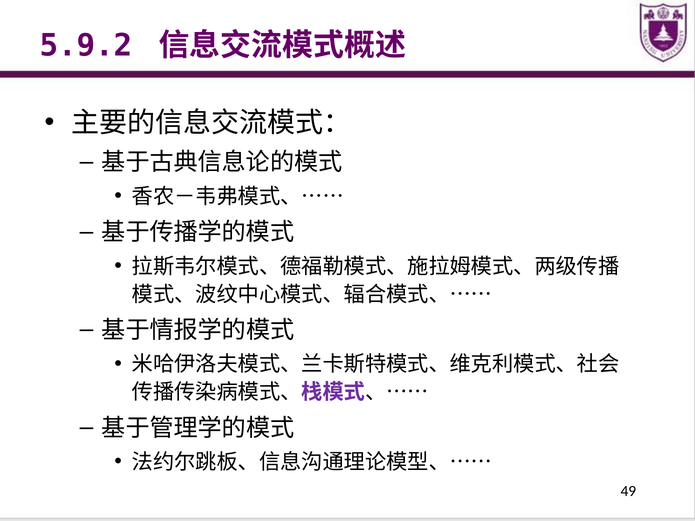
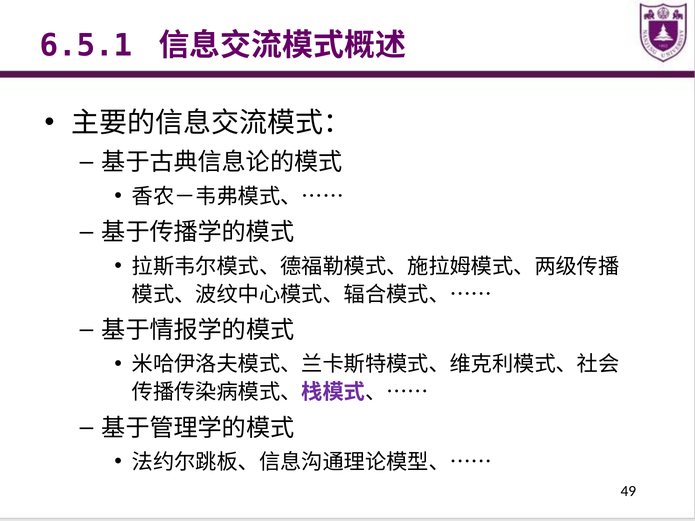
5.9.2: 5.9.2 -> 6.5.1 (86, 46)
